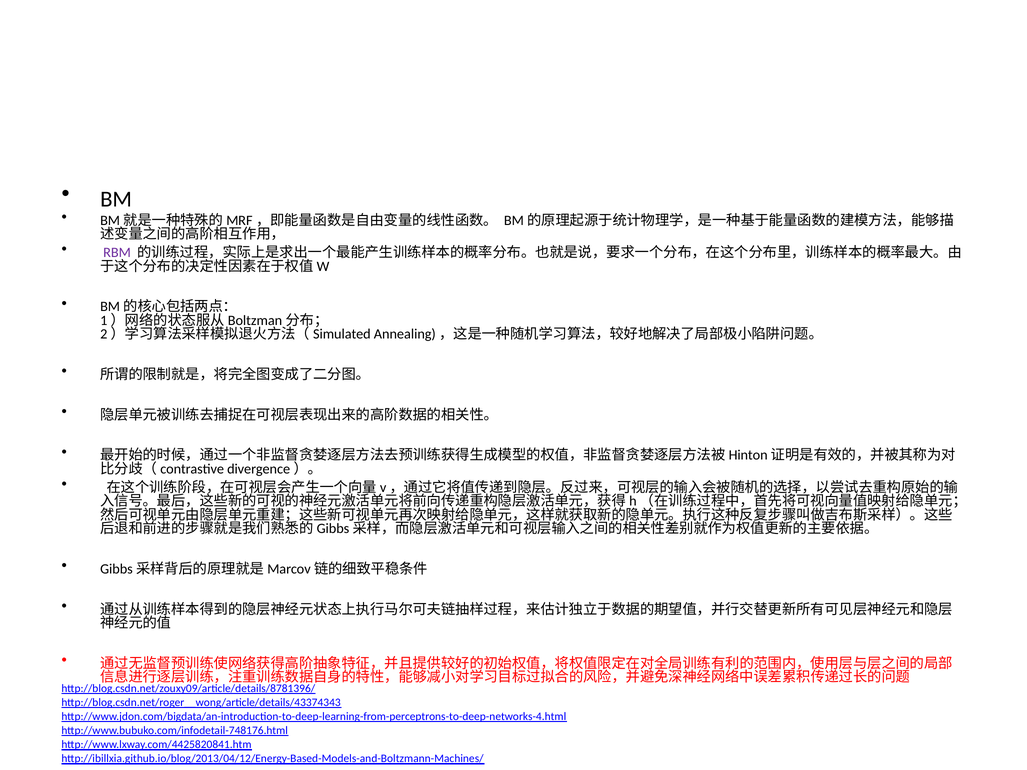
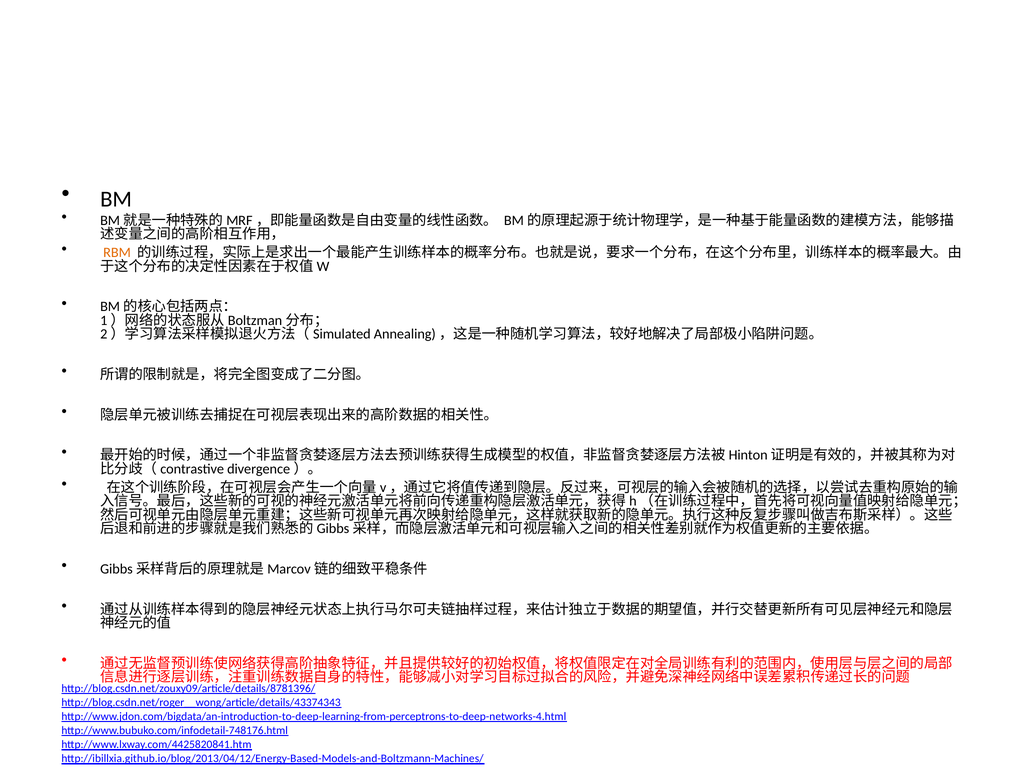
RBM colour: purple -> orange (117, 253)
